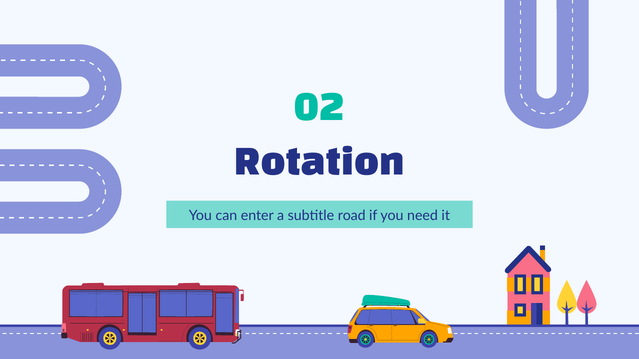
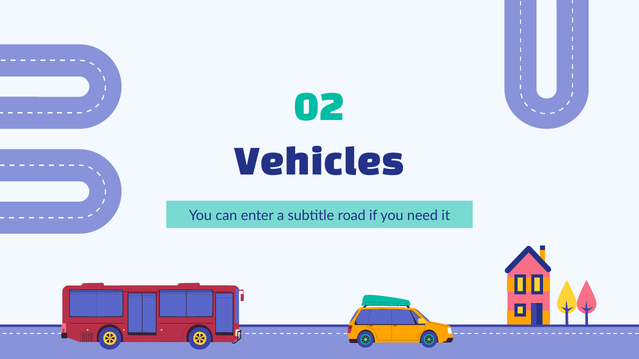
Rotation: Rotation -> Vehicles (319, 161)
